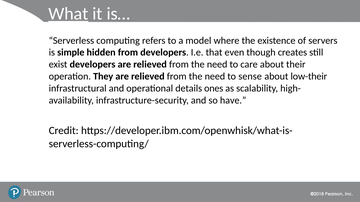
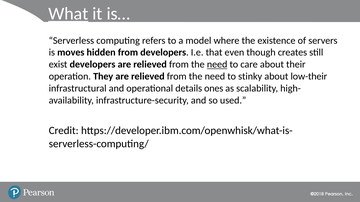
simple: simple -> moves (71, 53)
need underline: none -> present (217, 65)
sense: sense -> stinky (250, 77)
have: have -> used (233, 101)
